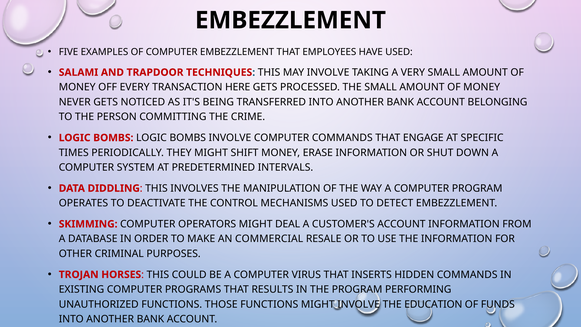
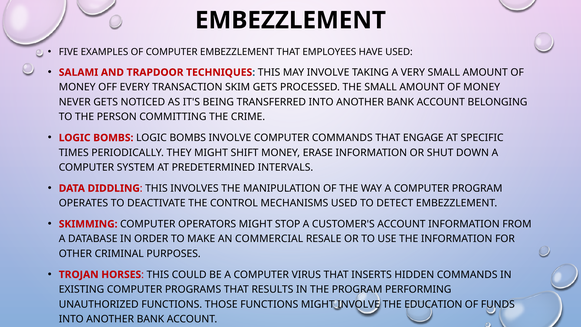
HERE: HERE -> SKIM (238, 87)
DEAL: DEAL -> STOP (288, 224)
